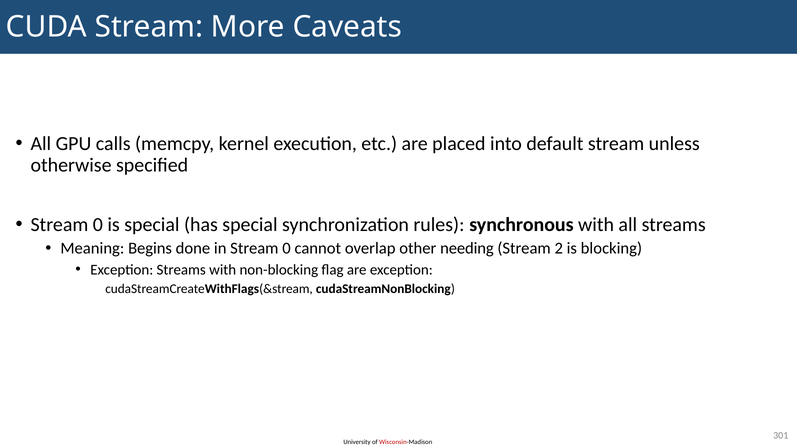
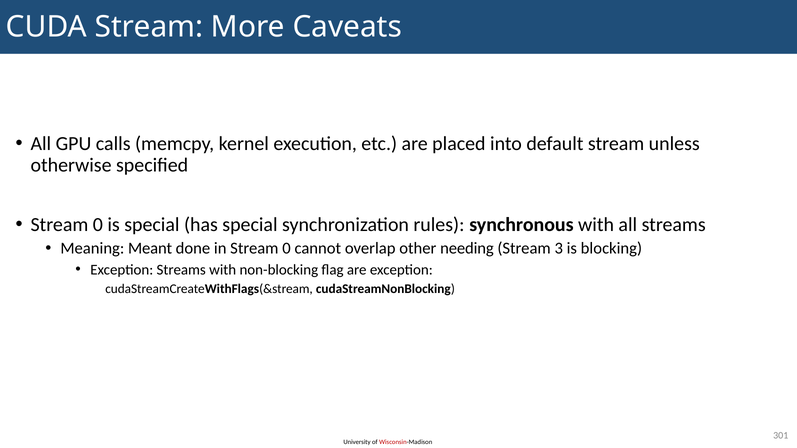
Begins: Begins -> Meant (150, 249)
2: 2 -> 3 (559, 249)
